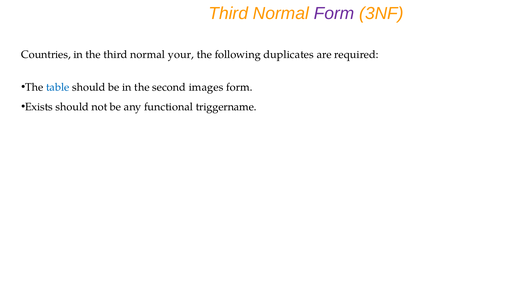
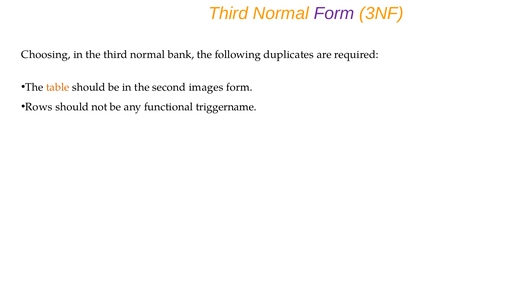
Countries: Countries -> Choosing (46, 55)
your: your -> bank (181, 55)
table colour: blue -> orange (58, 87)
Exists: Exists -> Rows (39, 107)
